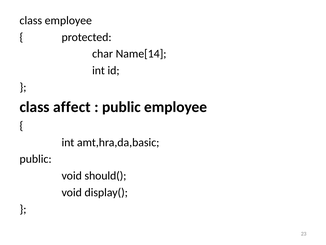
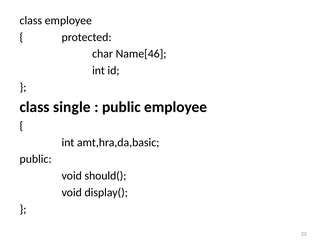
Name[14: Name[14 -> Name[46 (141, 54)
affect: affect -> single (72, 107)
